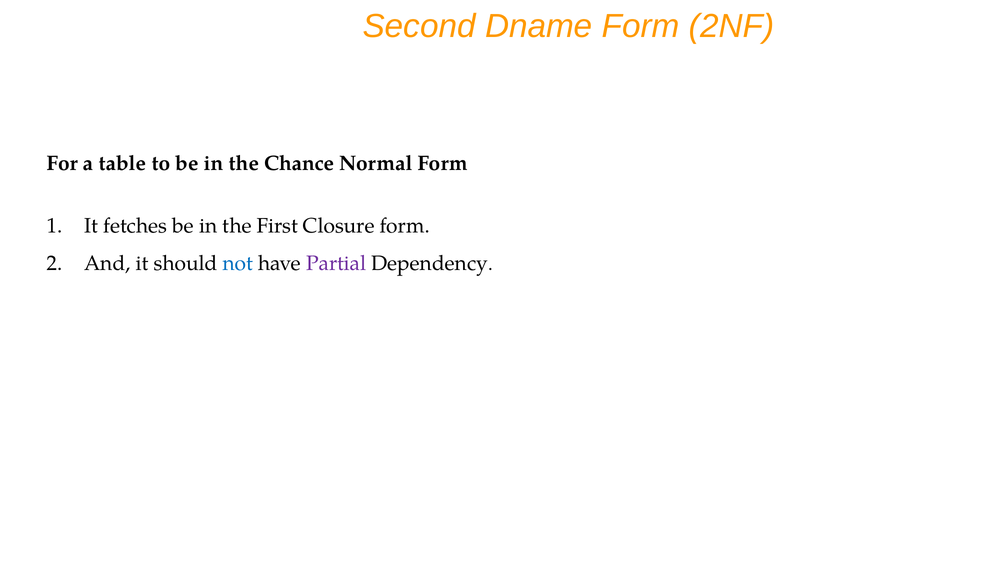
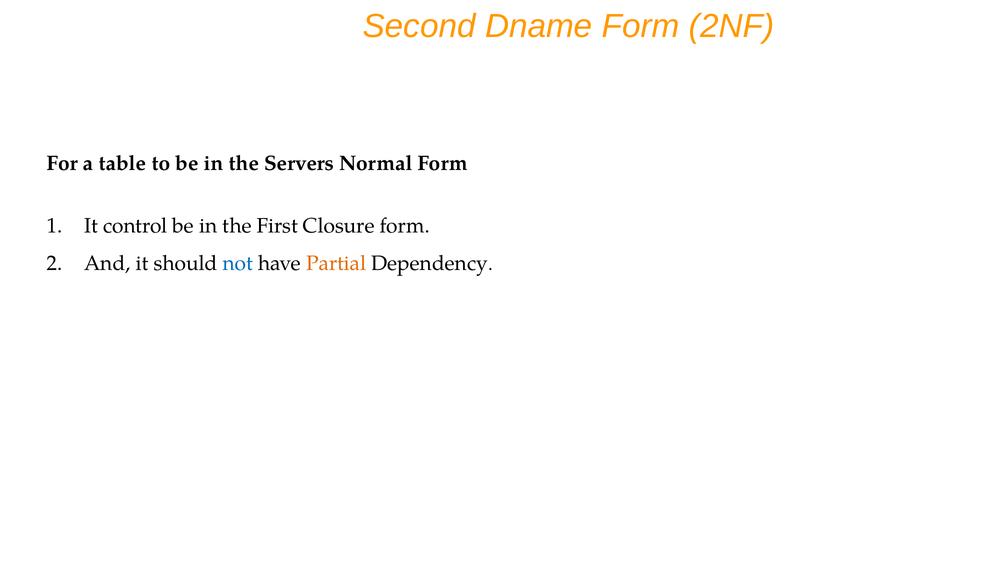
Chance: Chance -> Servers (299, 163)
fetches: fetches -> control (135, 226)
Partial colour: purple -> orange (336, 263)
